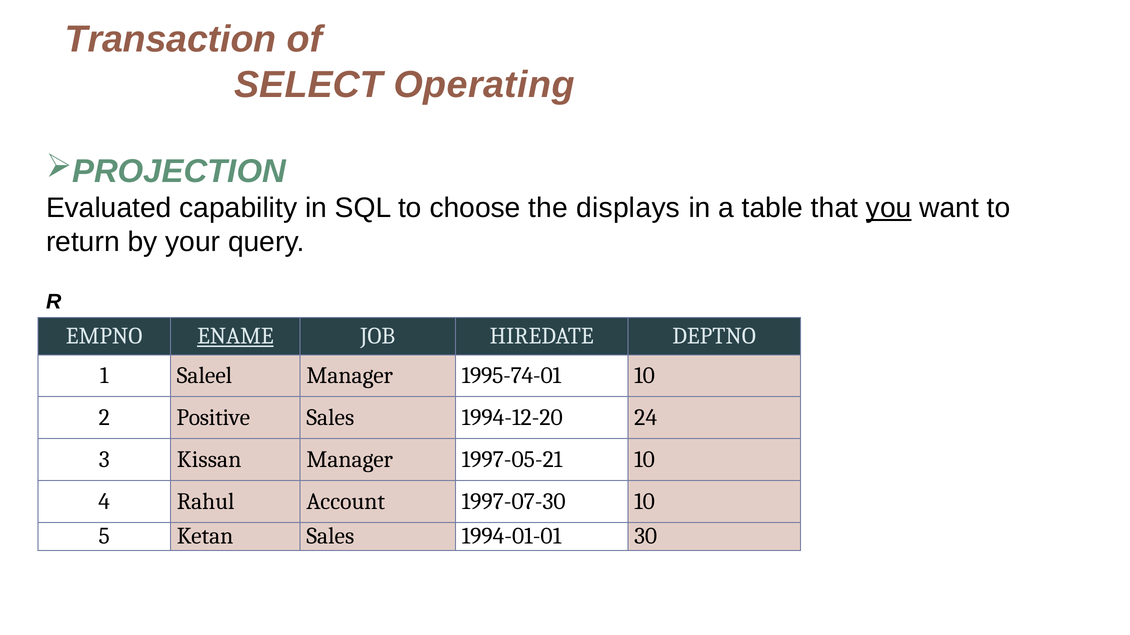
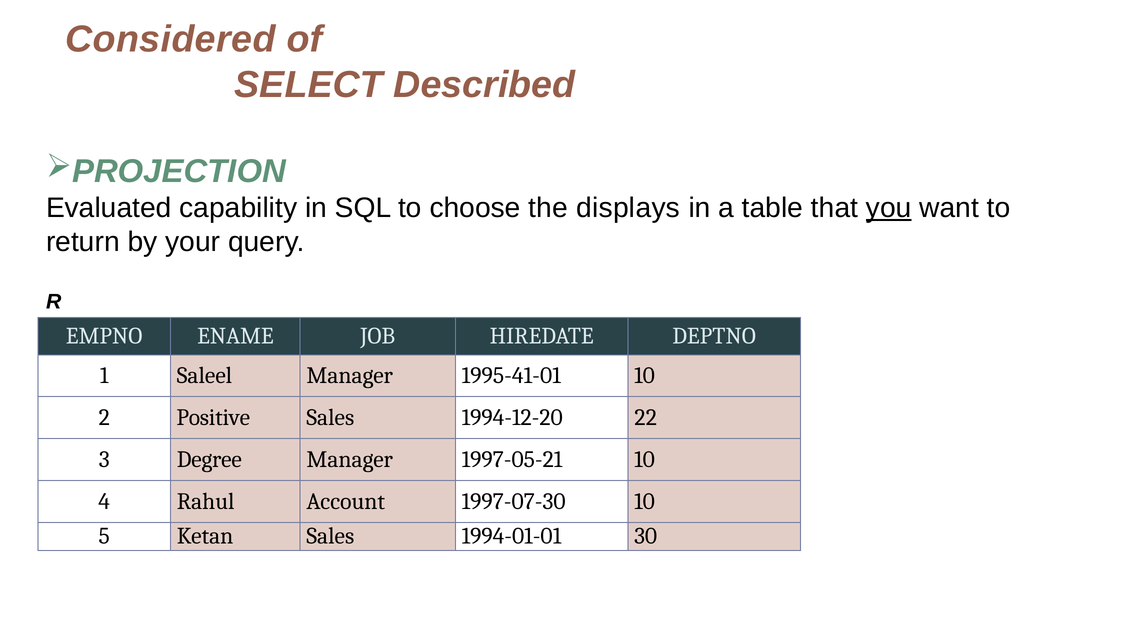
Transaction: Transaction -> Considered (170, 40)
Operating: Operating -> Described (484, 85)
ENAME underline: present -> none (235, 336)
1995-74-01: 1995-74-01 -> 1995-41-01 (511, 376)
24: 24 -> 22 (646, 418)
Kissan: Kissan -> Degree (209, 460)
